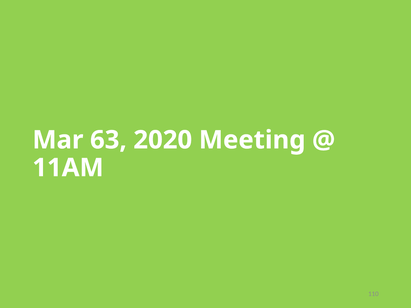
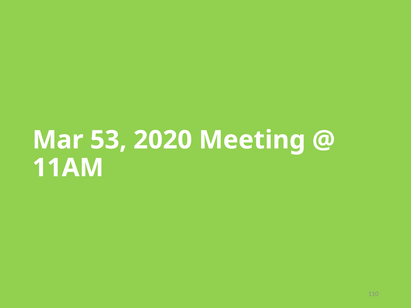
63: 63 -> 53 (108, 140)
